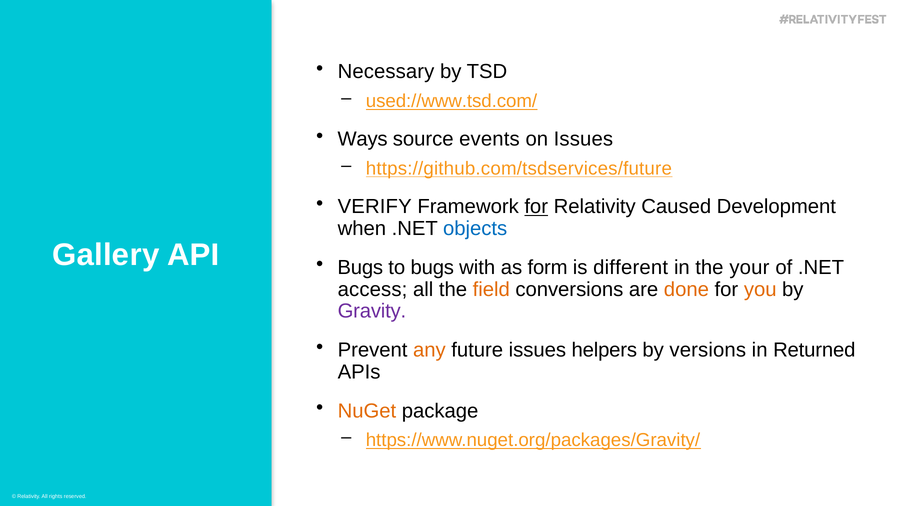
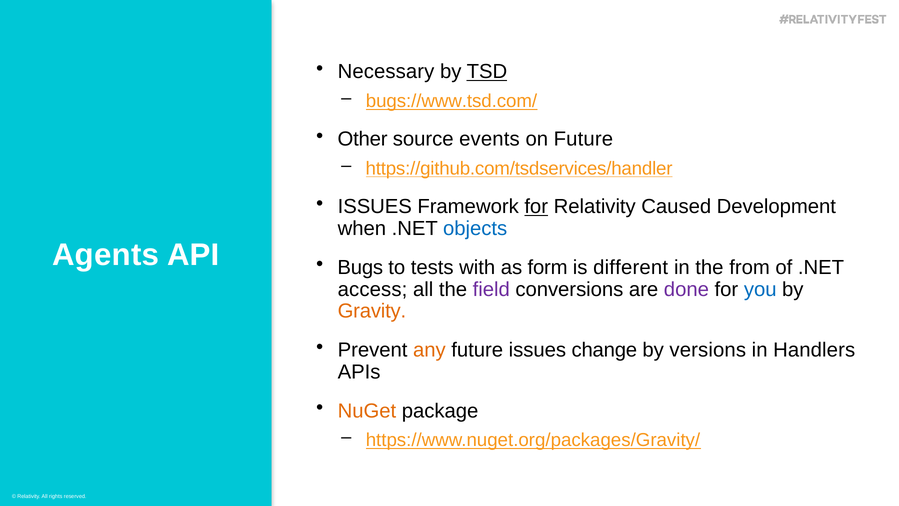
TSD underline: none -> present (487, 72)
used://www.tsd.com/: used://www.tsd.com/ -> bugs://www.tsd.com/ (451, 101)
Ways: Ways -> Other (363, 139)
on Issues: Issues -> Future (583, 139)
https://github.com/tsdservices/future: https://github.com/tsdservices/future -> https://github.com/tsdservices/handler (519, 168)
VERIFY: VERIFY -> ISSUES (375, 207)
Gallery: Gallery -> Agents (106, 255)
to bugs: bugs -> tests (432, 267)
your: your -> from (750, 267)
field colour: orange -> purple (491, 289)
done colour: orange -> purple (686, 289)
you colour: orange -> blue (760, 289)
Gravity colour: purple -> orange (372, 311)
helpers: helpers -> change (604, 350)
Returned: Returned -> Handlers (814, 350)
